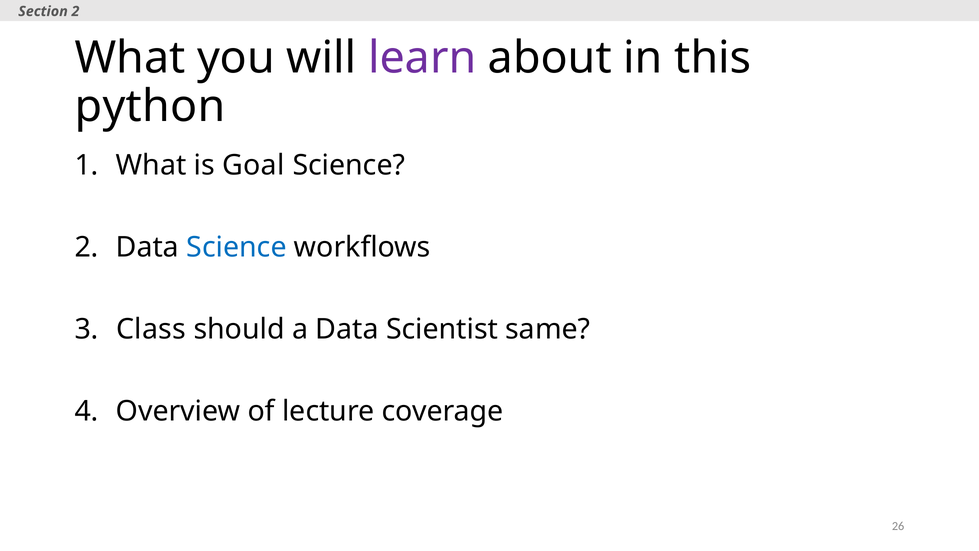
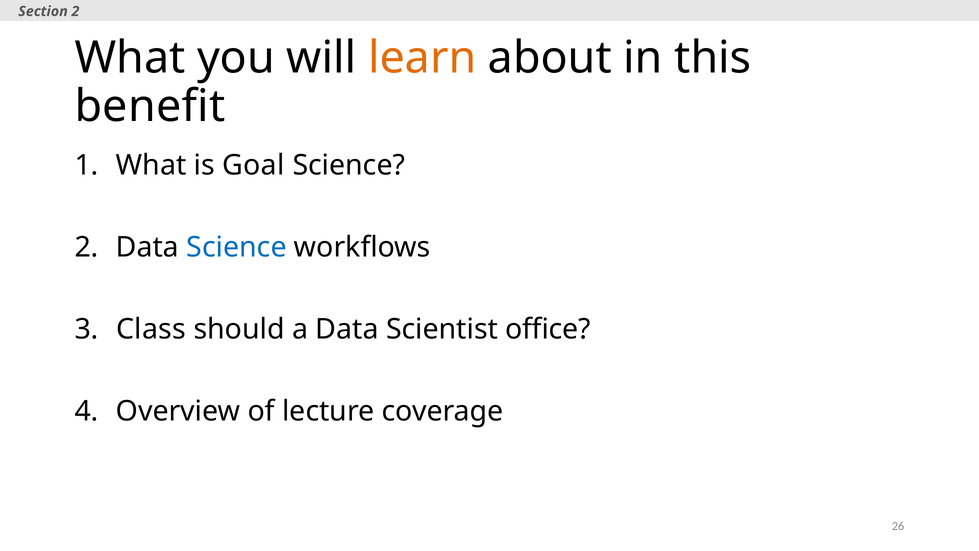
learn colour: purple -> orange (422, 58)
python: python -> benefit (150, 106)
same: same -> office (548, 329)
